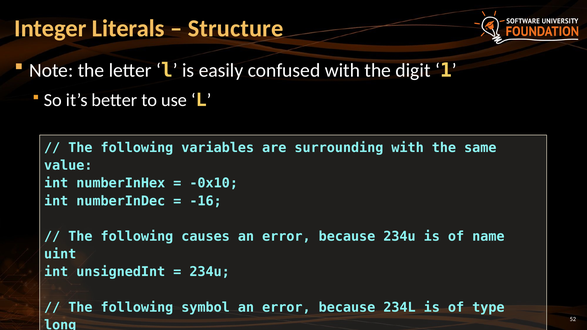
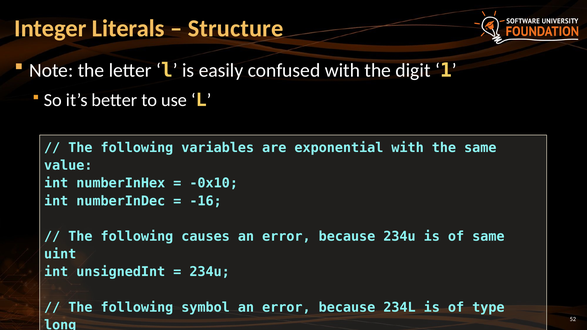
surrounding: surrounding -> exponential (339, 148)
of name: name -> same (488, 237)
